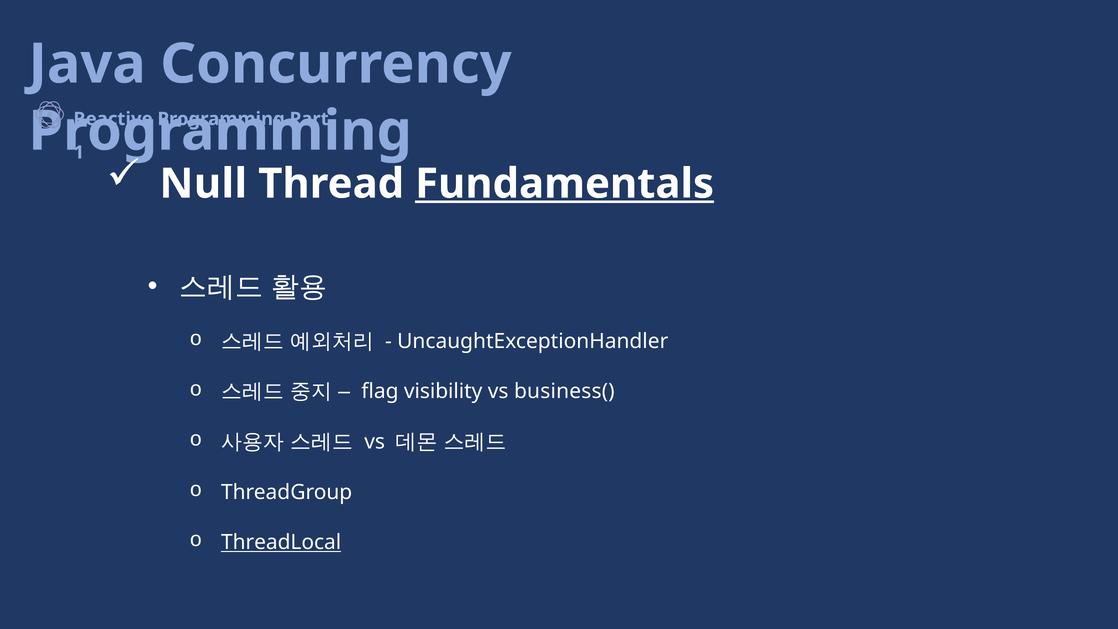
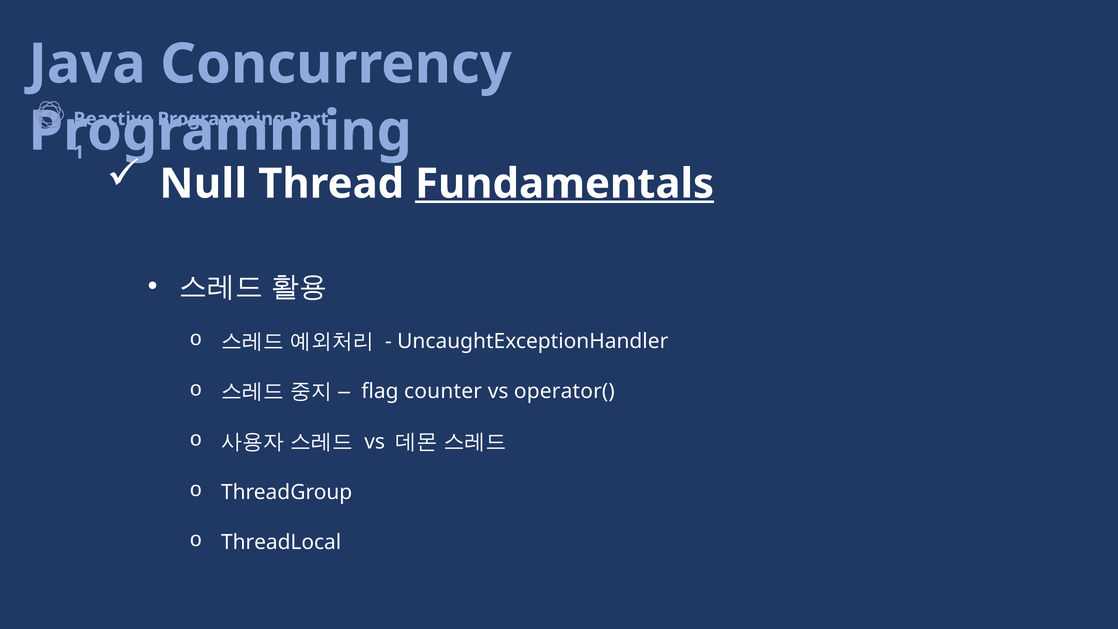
visibility: visibility -> counter (443, 391)
business(: business( -> operator( (564, 391)
ThreadLocal underline: present -> none (281, 542)
